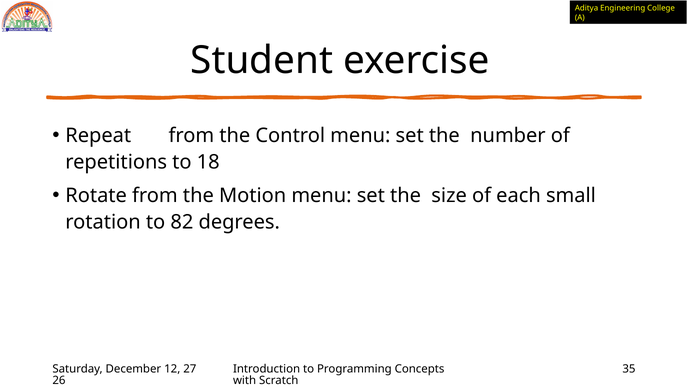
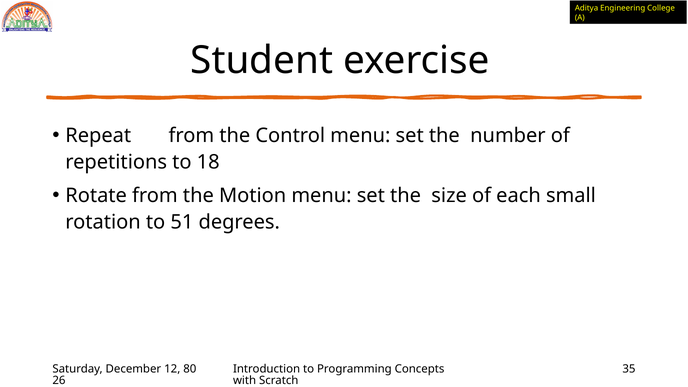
82: 82 -> 51 (182, 222)
27: 27 -> 80 (190, 369)
